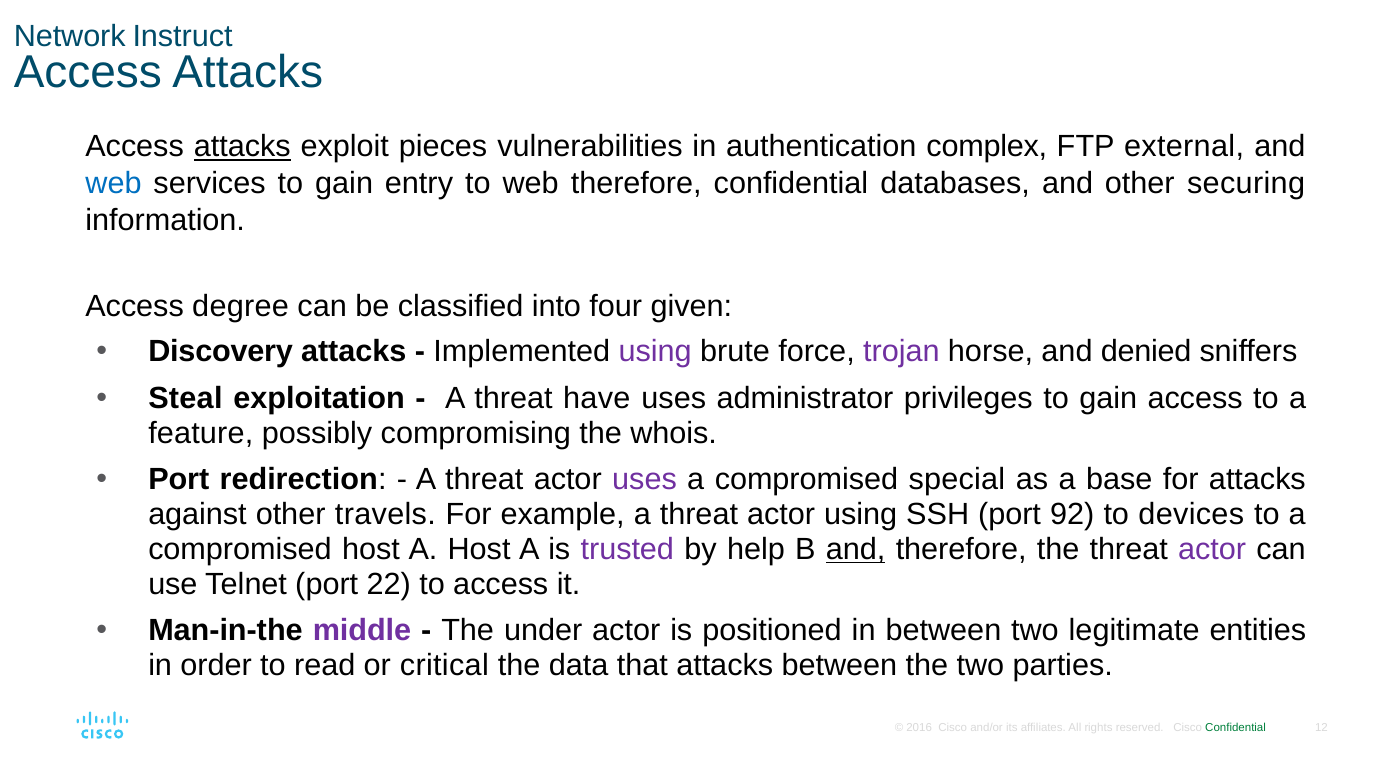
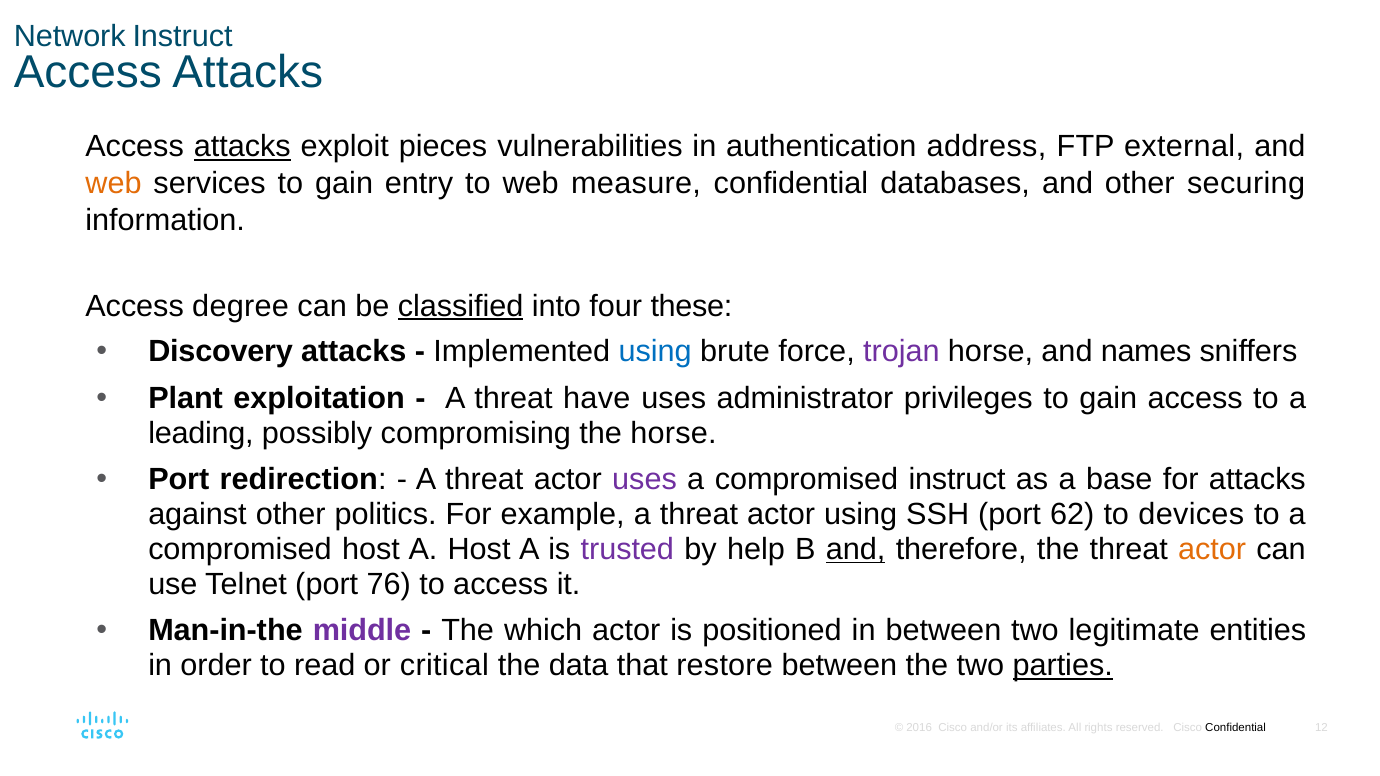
complex: complex -> address (986, 147)
web colour: blue -> orange (114, 184)
web therefore: therefore -> measure (636, 184)
classified underline: none -> present (461, 306)
given: given -> these (691, 306)
using colour: purple -> blue (655, 352)
denied: denied -> names (1146, 352)
Steal: Steal -> Plant (186, 398)
feature: feature -> leading (201, 433)
the whois: whois -> horse (674, 433)
compromised special: special -> instruct (957, 480)
travels: travels -> politics (386, 515)
92: 92 -> 62 (1072, 515)
actor colour: purple -> orange (1212, 550)
22: 22 -> 76 (389, 584)
under: under -> which (543, 631)
that attacks: attacks -> restore (725, 666)
parties underline: none -> present (1063, 666)
Confidential colour: green -> black (1236, 728)
